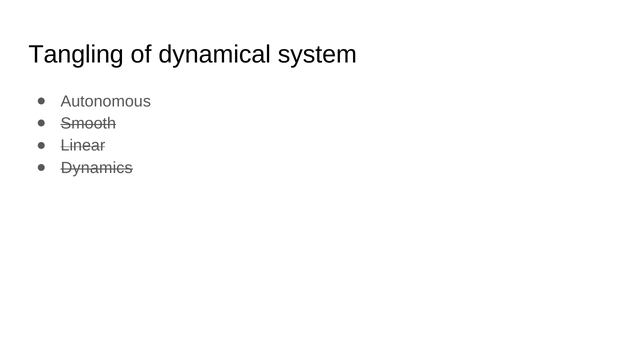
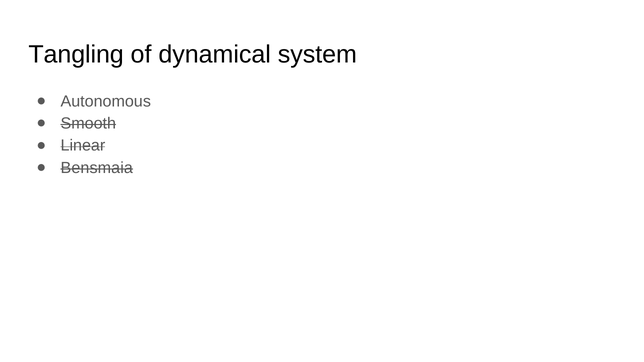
Dynamics: Dynamics -> Bensmaia (97, 168)
